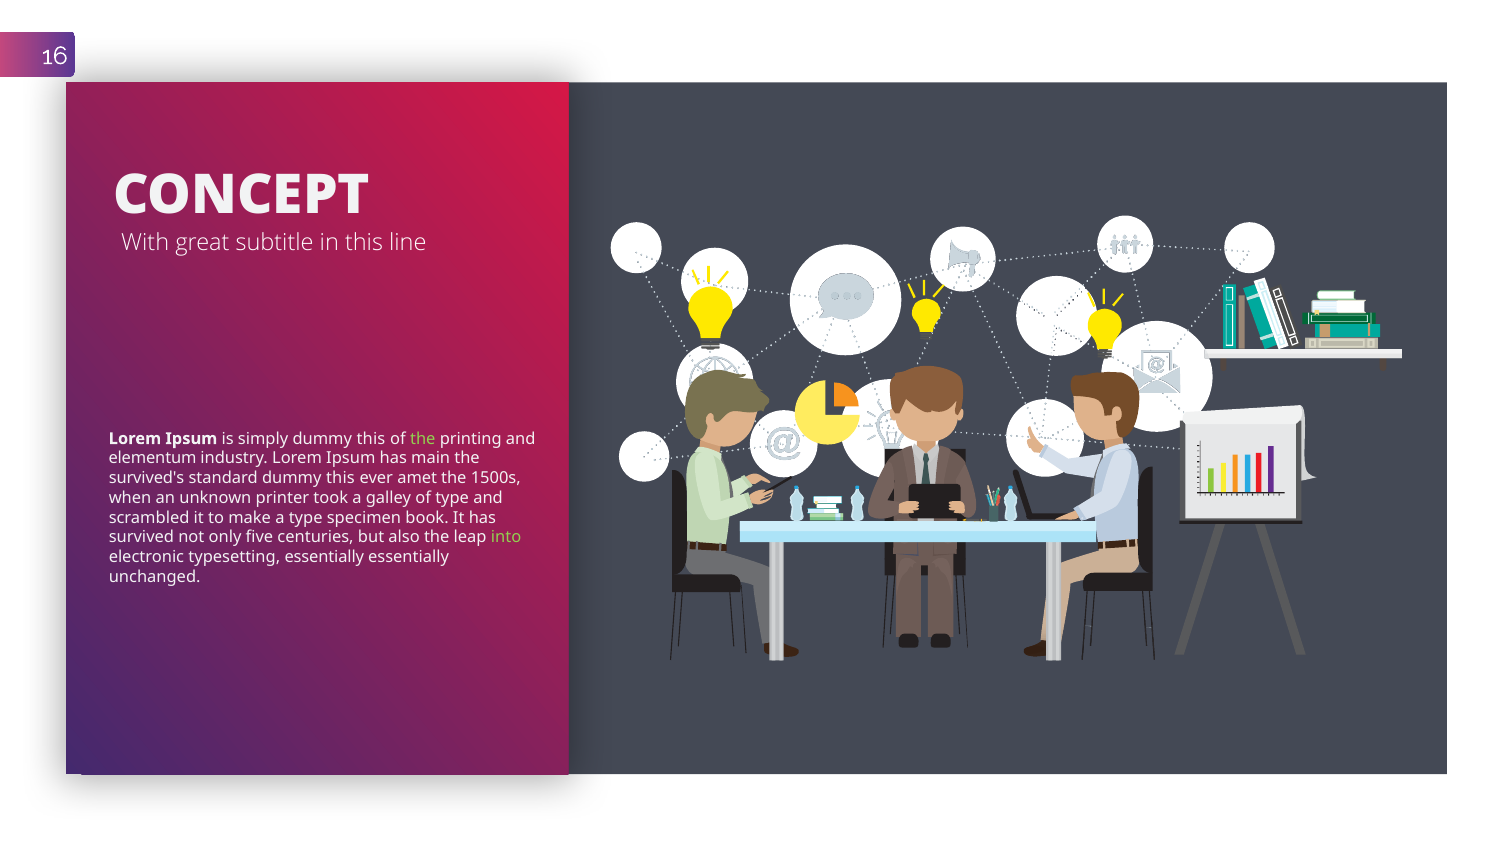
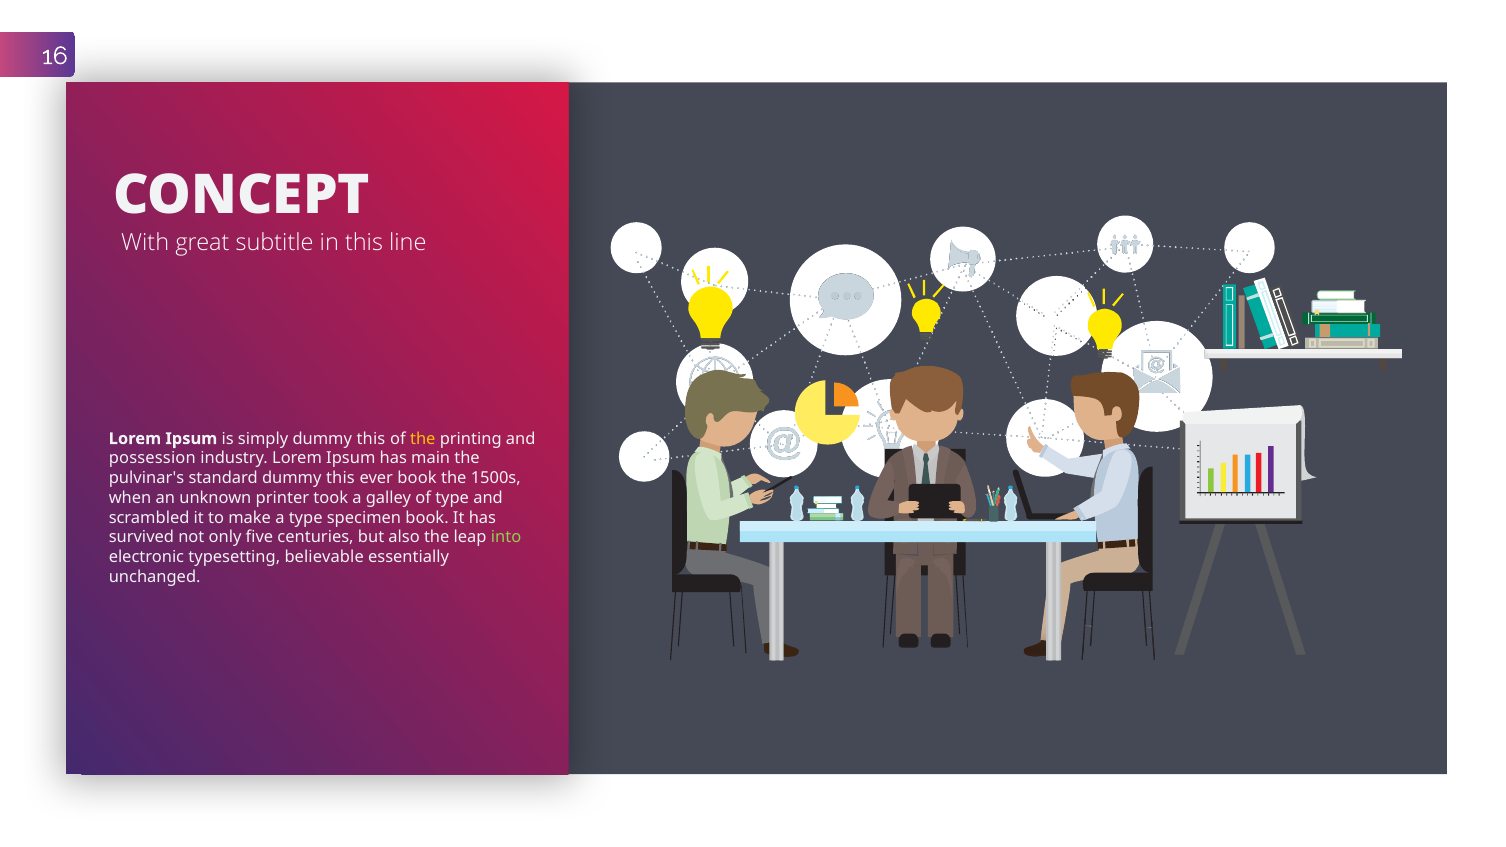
the colour: light green -> yellow (423, 439)
elementum: elementum -> possession (152, 459)
survived's: survived's -> pulvinar's (146, 478)
ever amet: amet -> book (417, 478)
typesetting essentially: essentially -> believable (324, 557)
